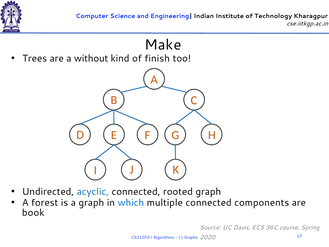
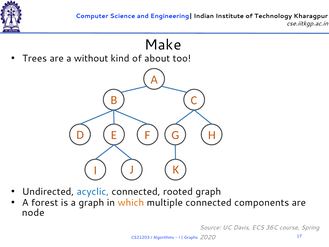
finish: finish -> about (157, 58)
which colour: blue -> orange (131, 203)
book: book -> node (33, 212)
